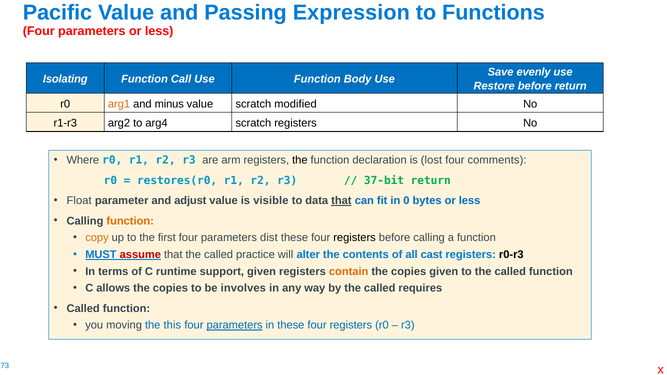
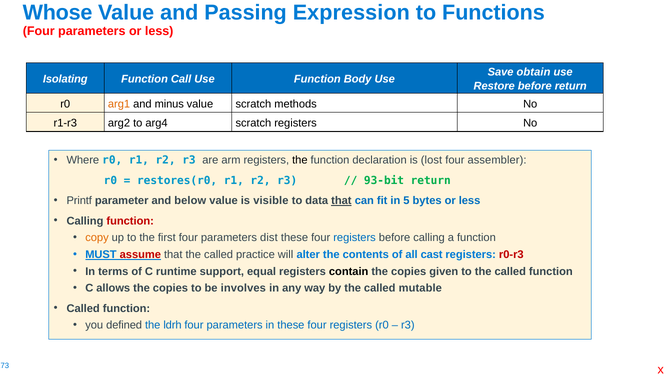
Pacific: Pacific -> Whose (58, 13)
evenly: evenly -> obtain (534, 72)
modified: modified -> methods (296, 104)
comments: comments -> assembler (497, 160)
37-bit: 37-bit -> 93-bit (384, 181)
Float: Float -> Printf (79, 201)
adjust: adjust -> below (190, 201)
0: 0 -> 5 (406, 201)
function colour: orange -> red (130, 221)
registers colour: black -> blue (355, 238)
r0-r3 colour: black -> red (511, 255)
support given: given -> equal (262, 271)
contain colour: orange -> black (349, 271)
requires: requires -> mutable (420, 288)
moving: moving -> defined (124, 325)
this: this -> ldrh (172, 325)
parameters underline: present -> none (235, 325)
